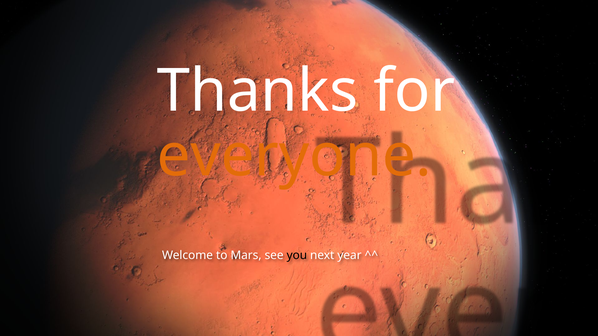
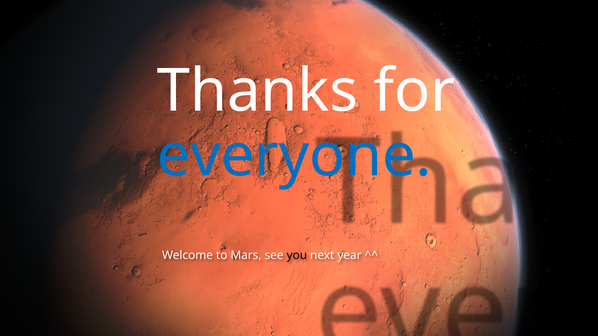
everyone colour: orange -> blue (294, 156)
